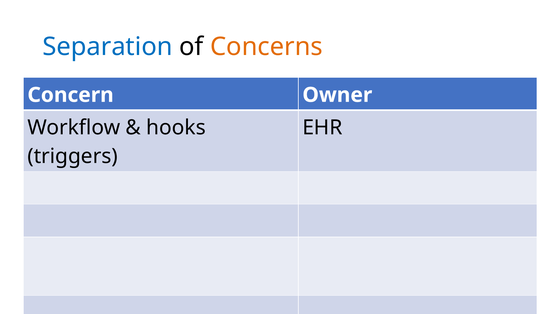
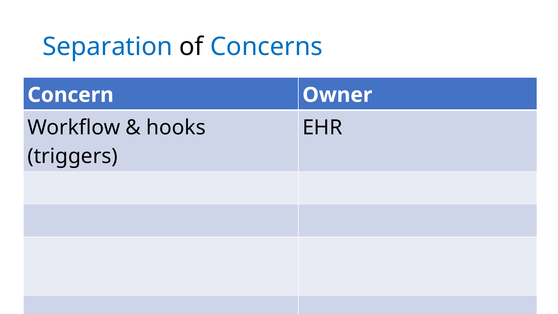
Concerns colour: orange -> blue (266, 47)
